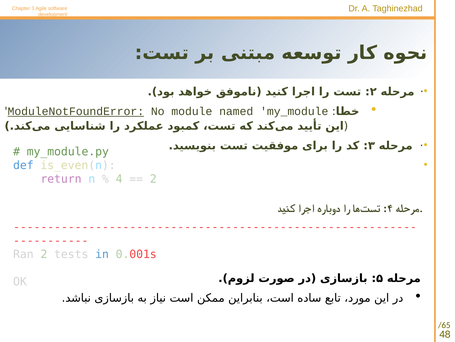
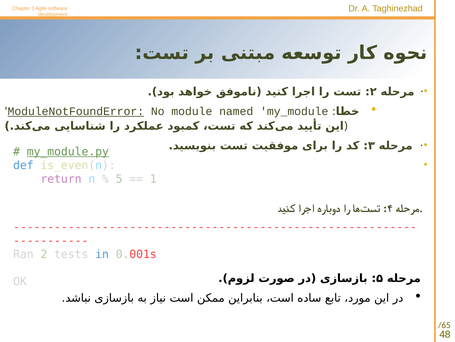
my_module.py underline: none -> present (68, 151)
4: 4 -> 5 (119, 179)
2: 2 -> 1 (153, 179)
